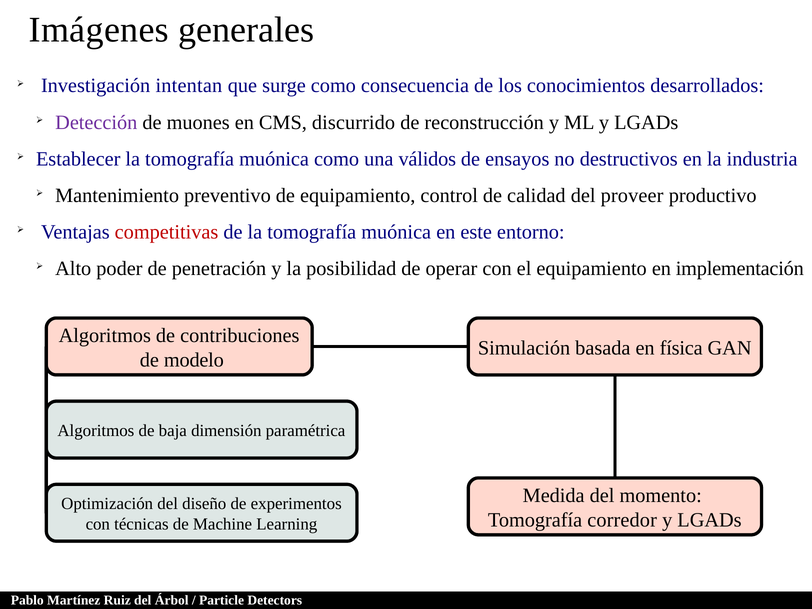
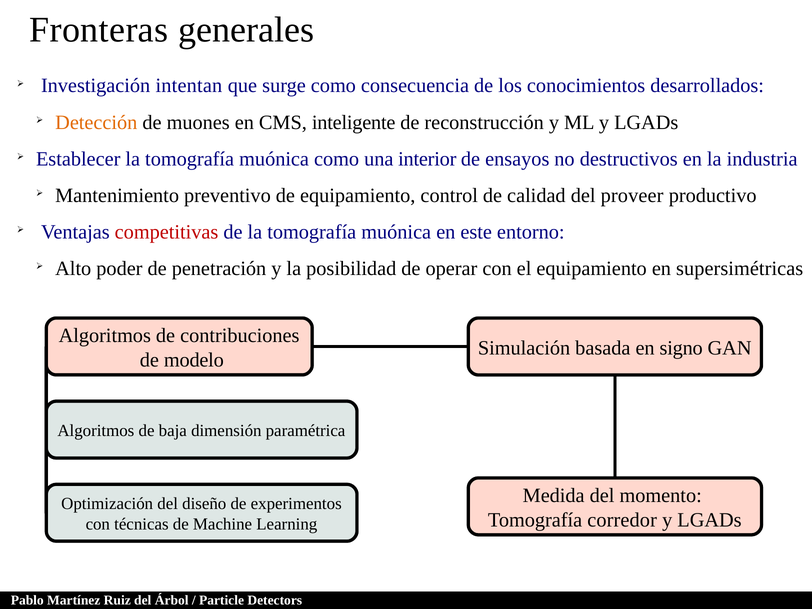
Imágenes: Imágenes -> Fronteras (99, 30)
Detección colour: purple -> orange (96, 122)
discurrido: discurrido -> inteligente (354, 122)
válidos: válidos -> interior (427, 159)
implementación: implementación -> supersimétricas (740, 268)
física: física -> signo (681, 348)
